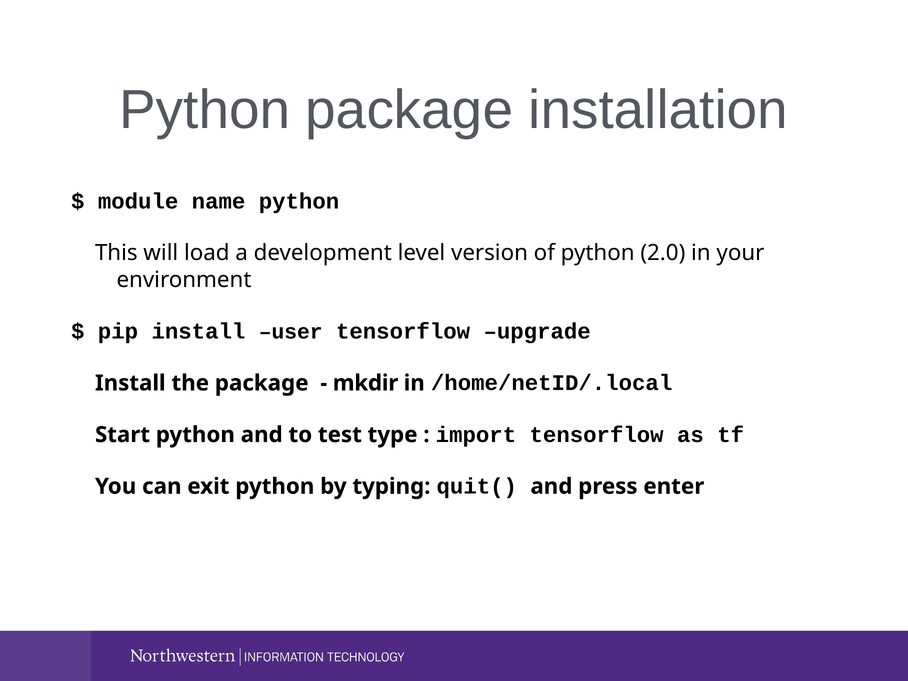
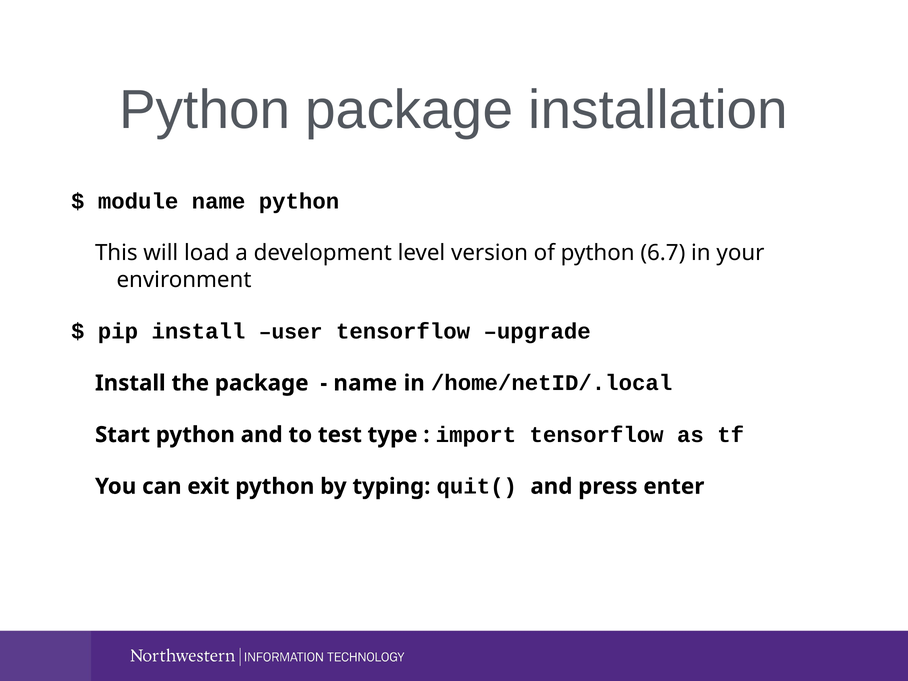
2.0: 2.0 -> 6.7 (663, 253)
mkdir: mkdir -> name (365, 383)
